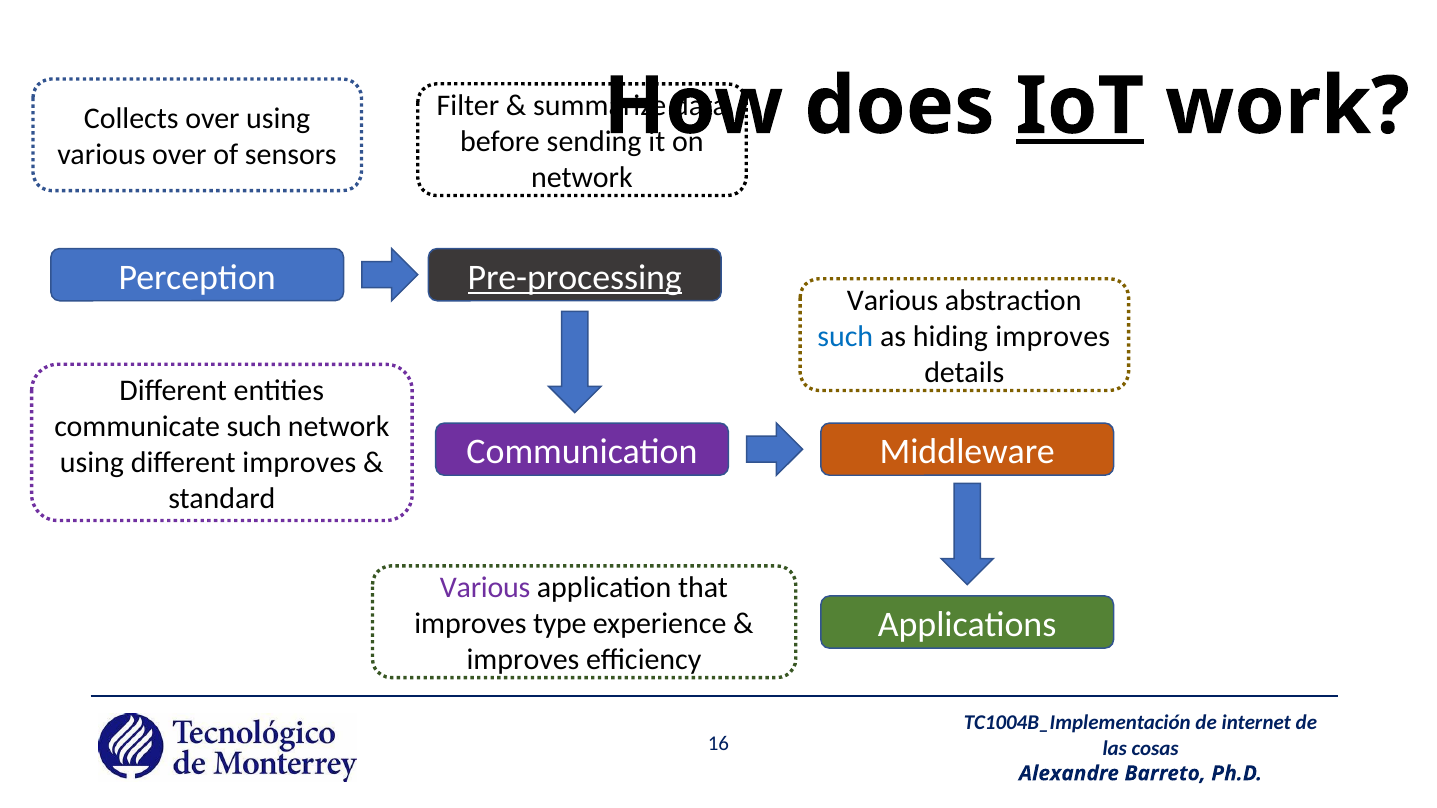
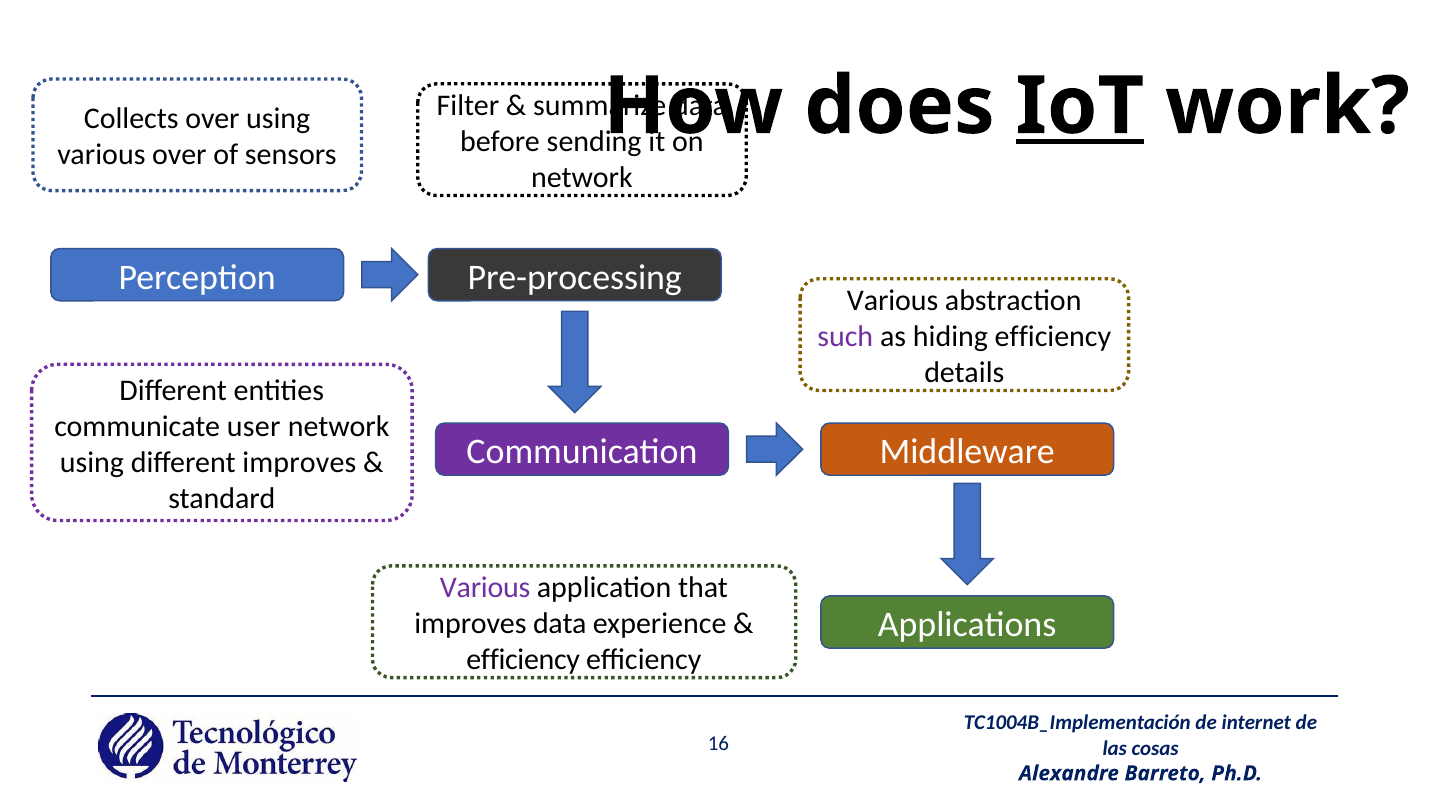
Pre-processing underline: present -> none (575, 277)
such colour: blue -> purple (845, 337)
hiding improves: improves -> efficiency (1053, 337)
communicate such: such -> user (254, 427)
improves type: type -> data (560, 624)
improves: improves -> efficiency (523, 660)
